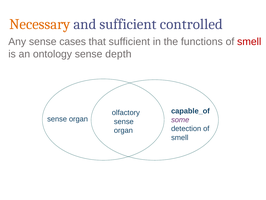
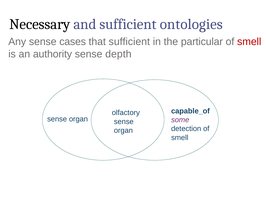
Necessary colour: orange -> black (40, 24)
controlled: controlled -> ontologies (191, 24)
functions: functions -> particular (202, 41)
ontology: ontology -> authority (52, 54)
